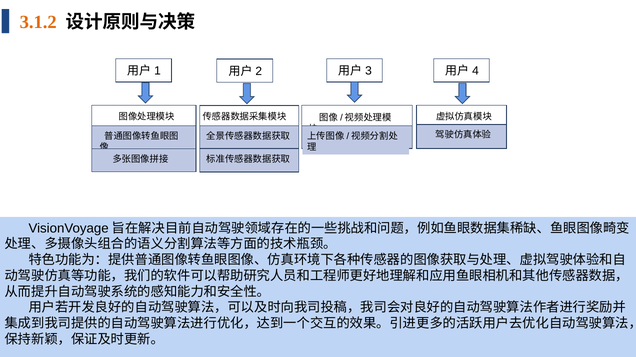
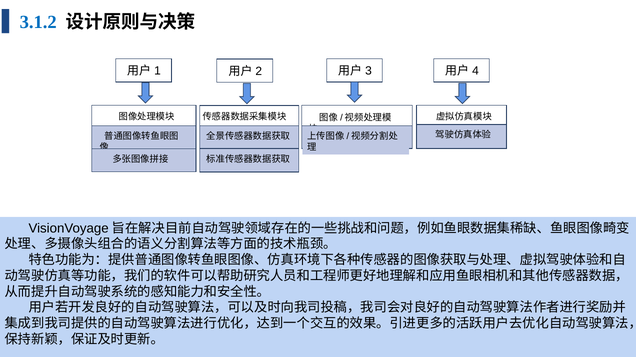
3.1.2 colour: orange -> blue (38, 22)
